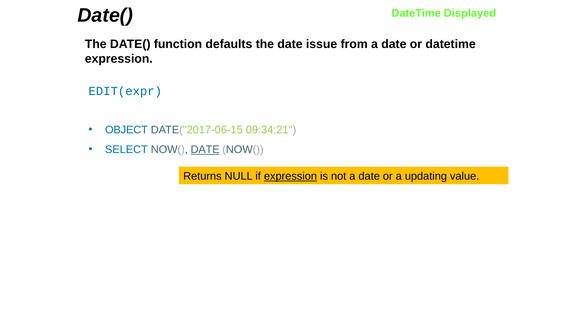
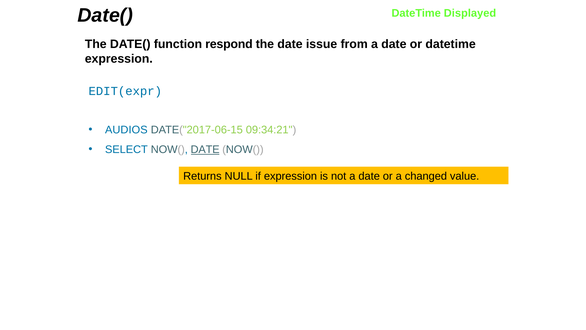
defaults: defaults -> respond (229, 44)
OBJECT: OBJECT -> AUDIOS (126, 130)
expression underline: present -> none (290, 176)
updating: updating -> changed (426, 176)
